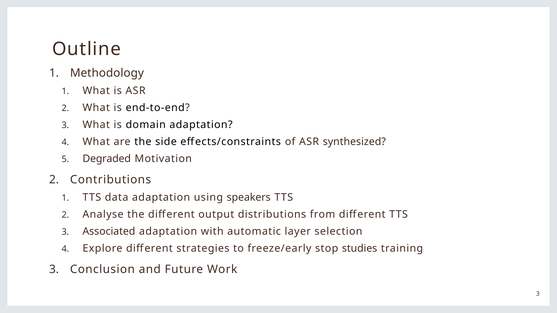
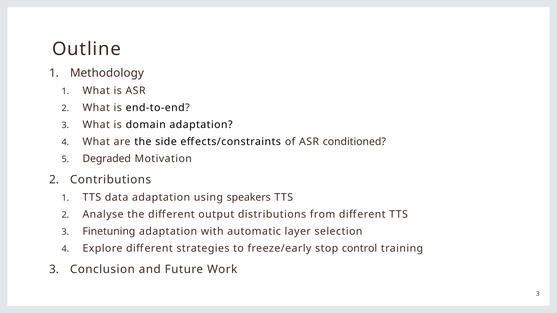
synthesized: synthesized -> conditioned (354, 142)
Associated: Associated -> Finetuning (109, 232)
studies: studies -> control (360, 249)
